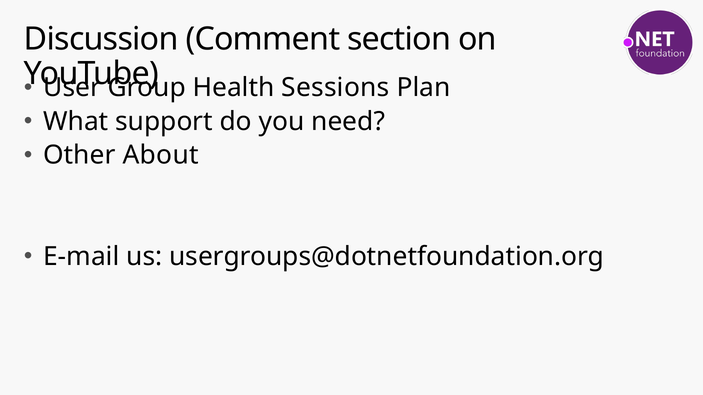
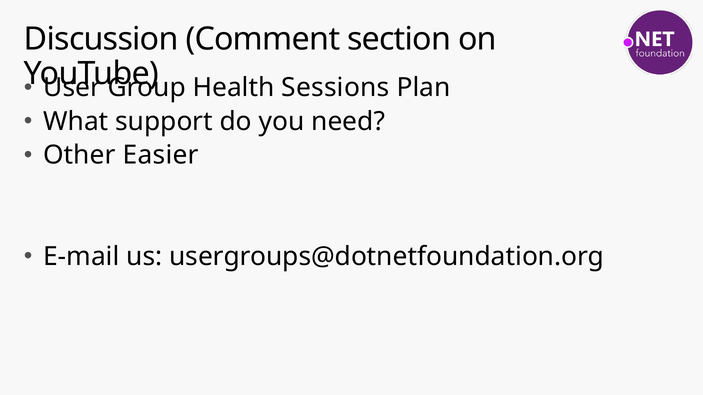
About: About -> Easier (161, 155)
